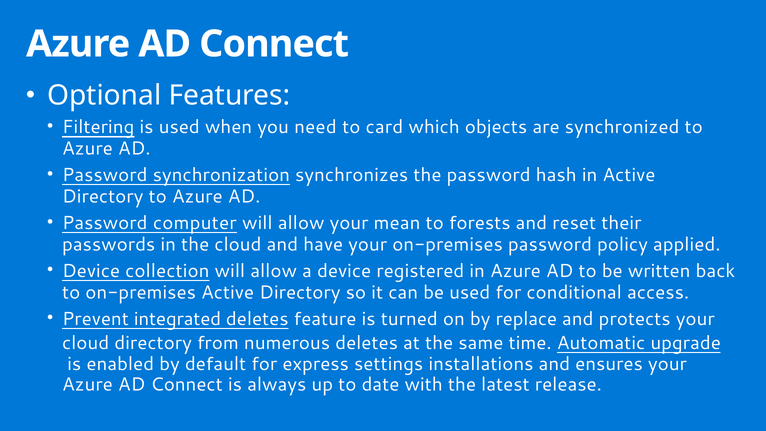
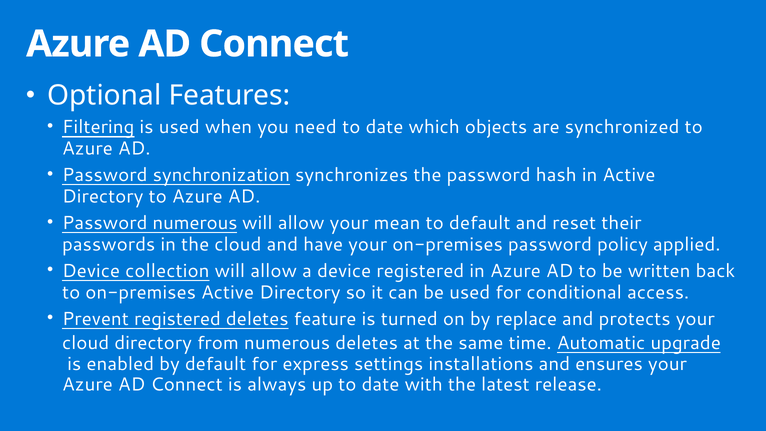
card: card -> date (384, 127)
Password computer: computer -> numerous (195, 223)
to forests: forests -> default (480, 223)
Prevent integrated: integrated -> registered (177, 319)
